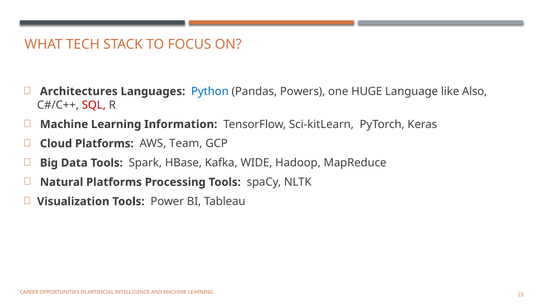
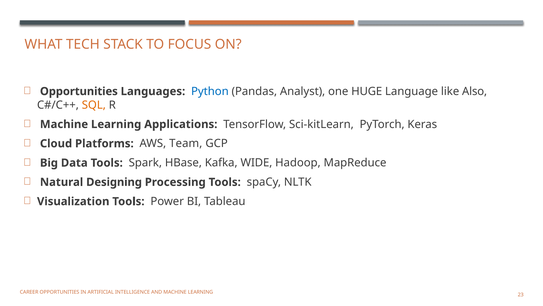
Architectures: Architectures -> Opportunities (79, 91)
Powers: Powers -> Analyst (303, 91)
SQL colour: red -> orange (94, 105)
Information: Information -> Applications (181, 124)
Natural Platforms: Platforms -> Designing (114, 182)
